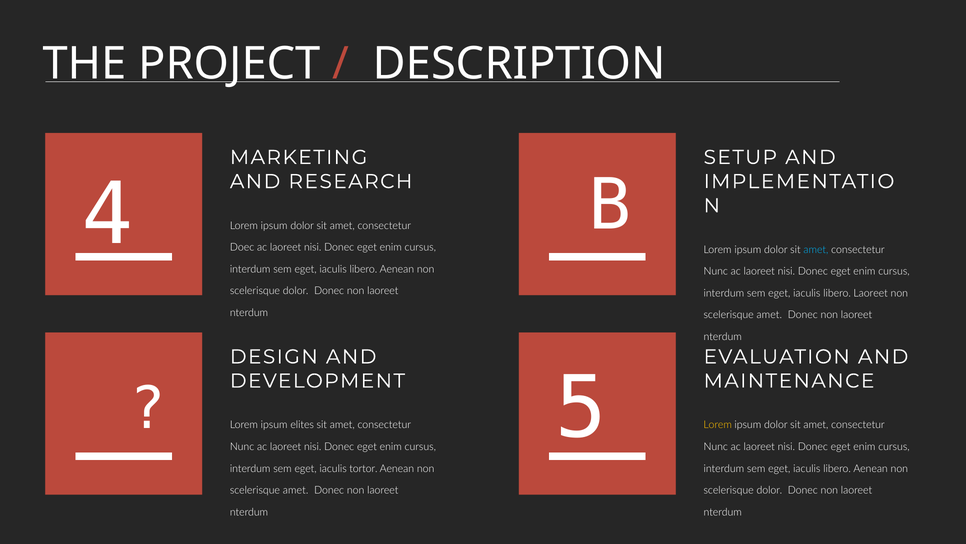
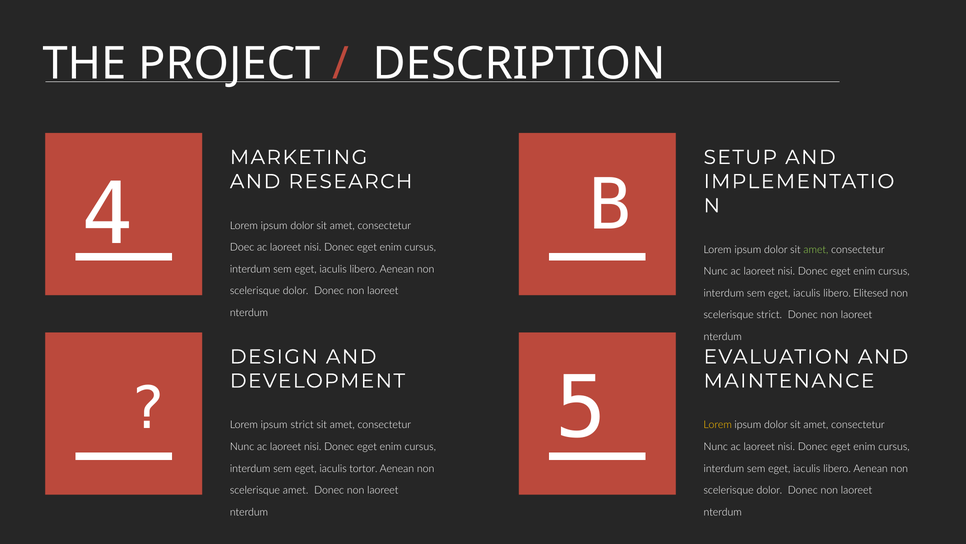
amet colour: light blue -> light green (816, 250)
libero Laoreet: Laoreet -> Elitesed (871, 293)
amet: amet -> strict (769, 315)
ipsum elites: elites -> strict (302, 425)
